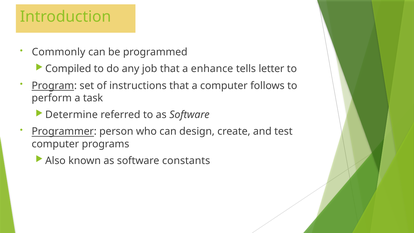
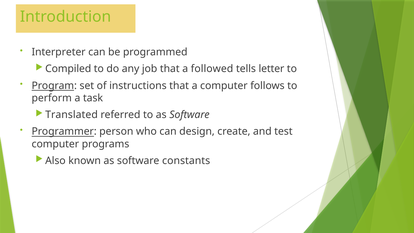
Commonly: Commonly -> Interpreter (59, 52)
enhance: enhance -> followed (212, 69)
Determine: Determine -> Translated (72, 115)
